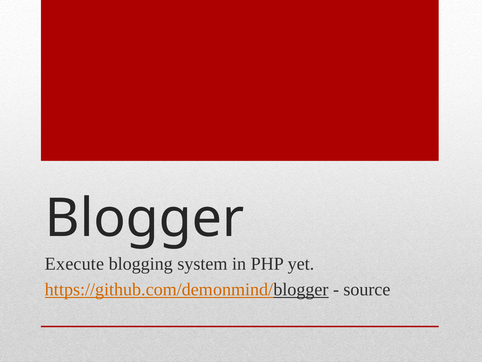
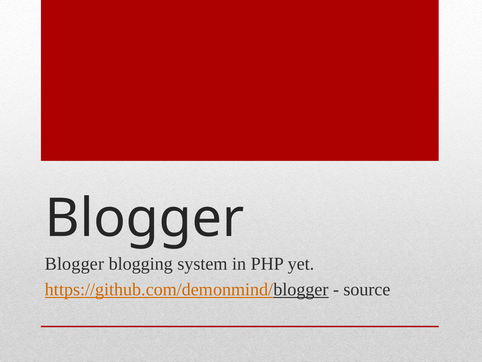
Execute: Execute -> Blogger (75, 264)
